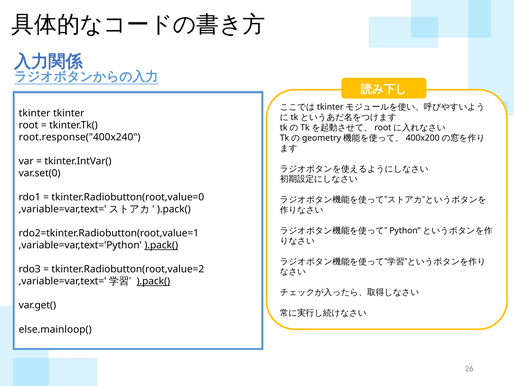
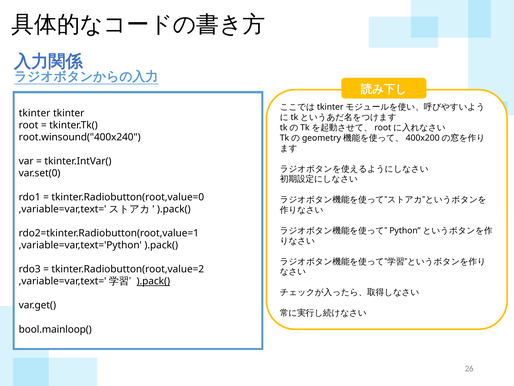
root.response("400x240: root.response("400x240 -> root.winsound("400x240 (80, 137)
).pack( underline: present -> none (161, 245)
else.mainloop(: else.mainloop( -> bool.mainloop( (55, 329)
